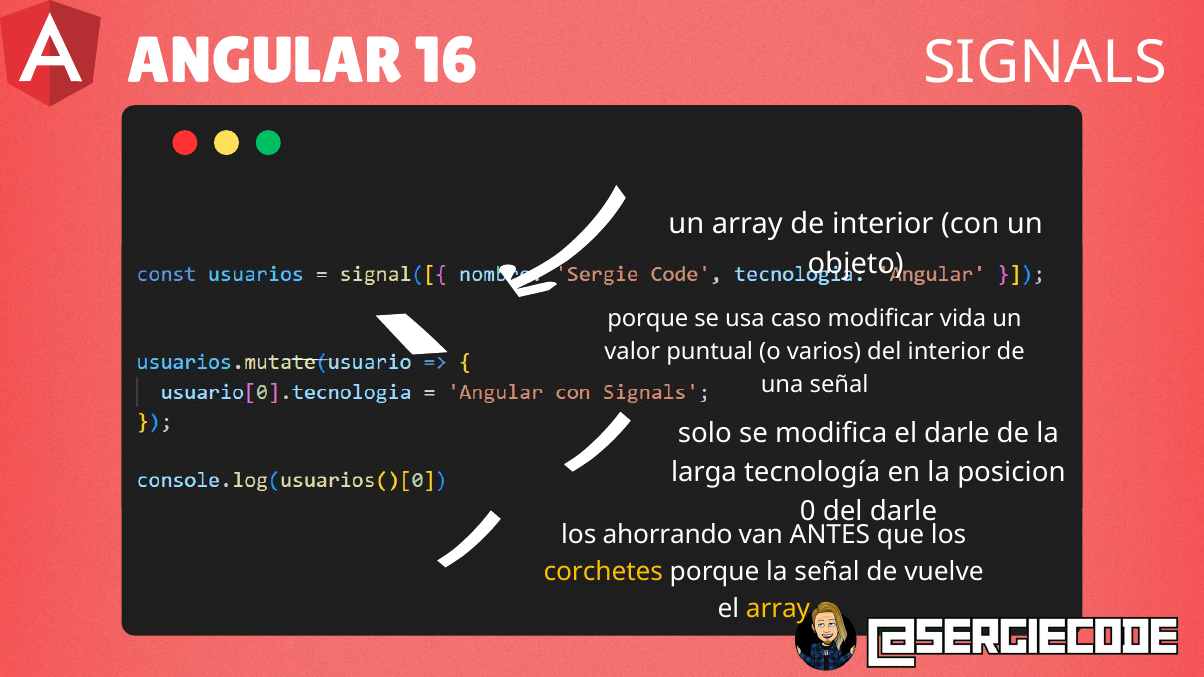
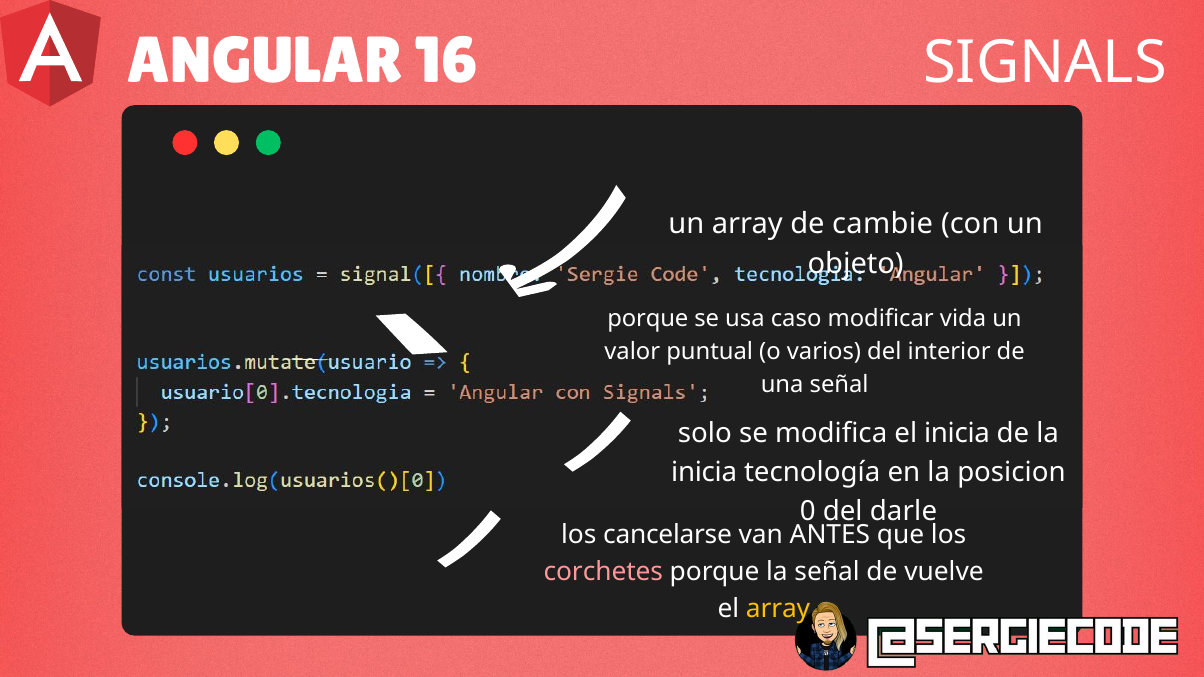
de interior: interior -> cambie (883, 224)
el darle: darle -> inicia (957, 434)
larga: larga -> inicia (704, 472)
ahorrando: ahorrando -> cancelarse (668, 535)
corchetes colour: yellow -> pink (603, 572)
